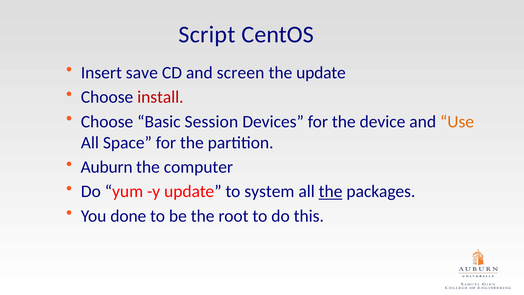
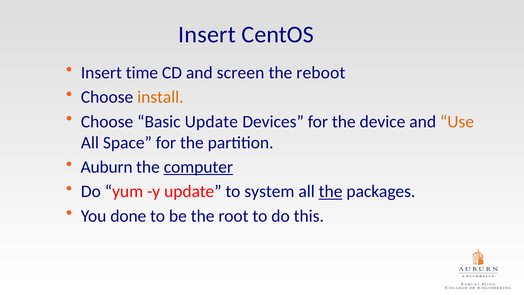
Script: Script -> Insert (207, 34)
save: save -> time (142, 73)
the update: update -> reboot (321, 73)
install colour: red -> orange (160, 97)
Basic Session: Session -> Update (211, 121)
computer underline: none -> present (198, 167)
